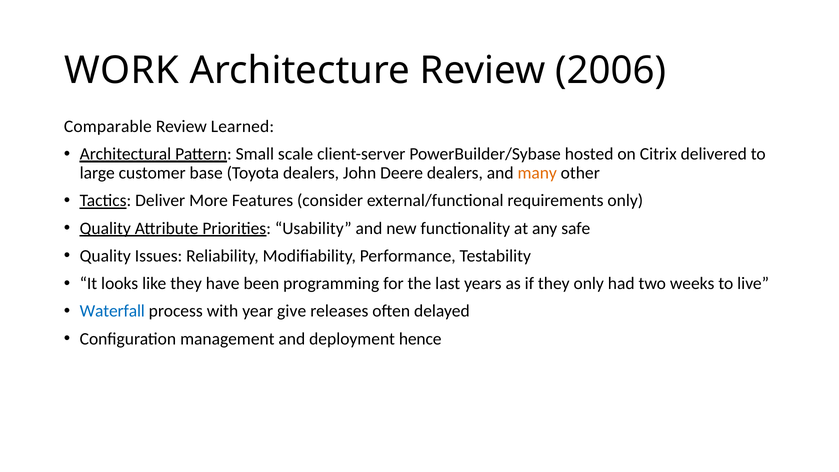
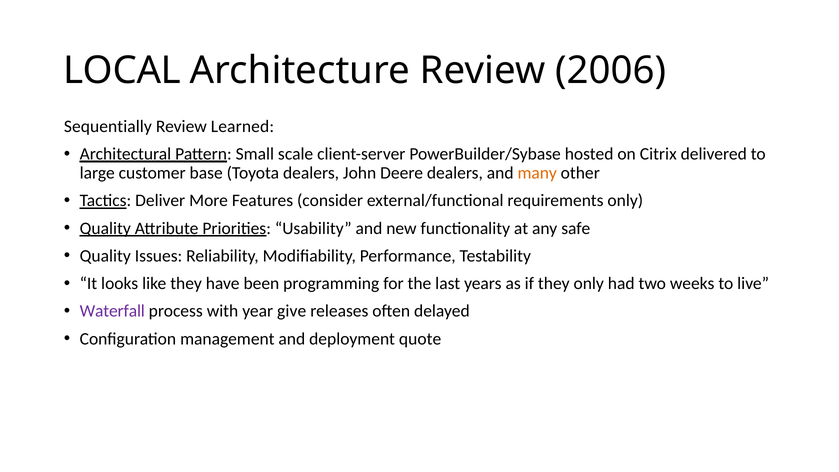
WORK: WORK -> LOCAL (122, 70)
Comparable: Comparable -> Sequentially (108, 126)
Waterfall colour: blue -> purple (112, 311)
hence: hence -> quote (420, 339)
